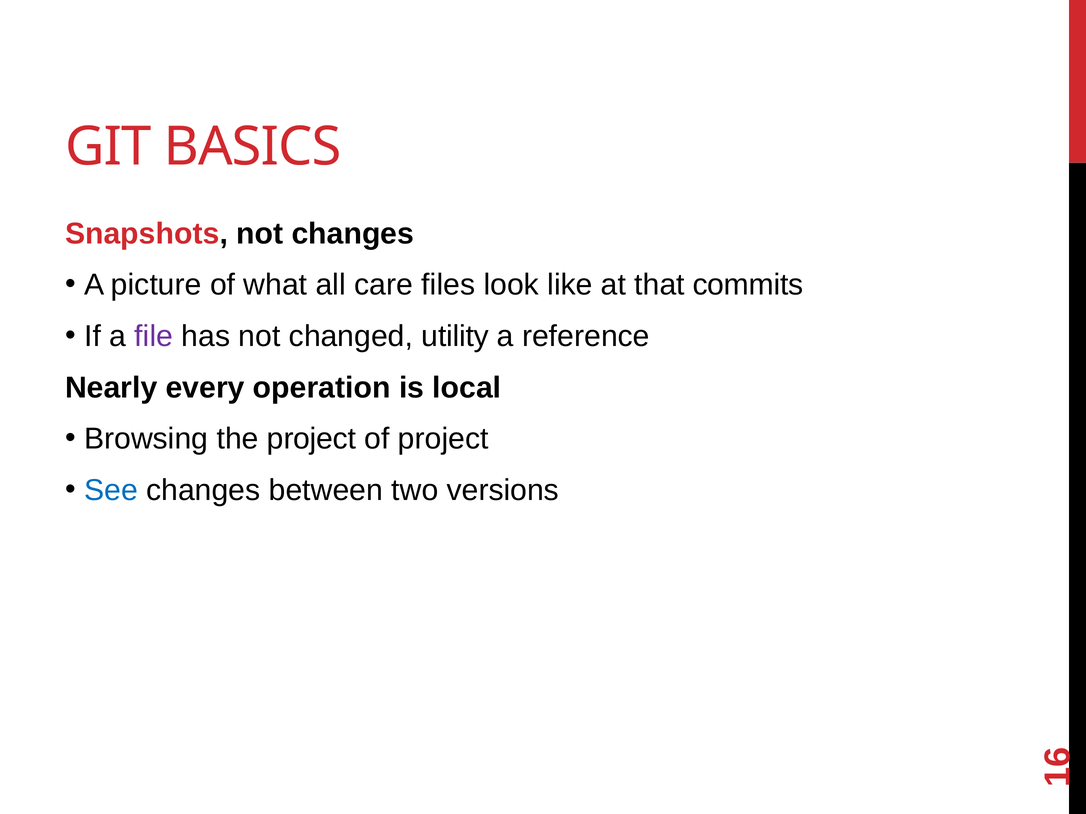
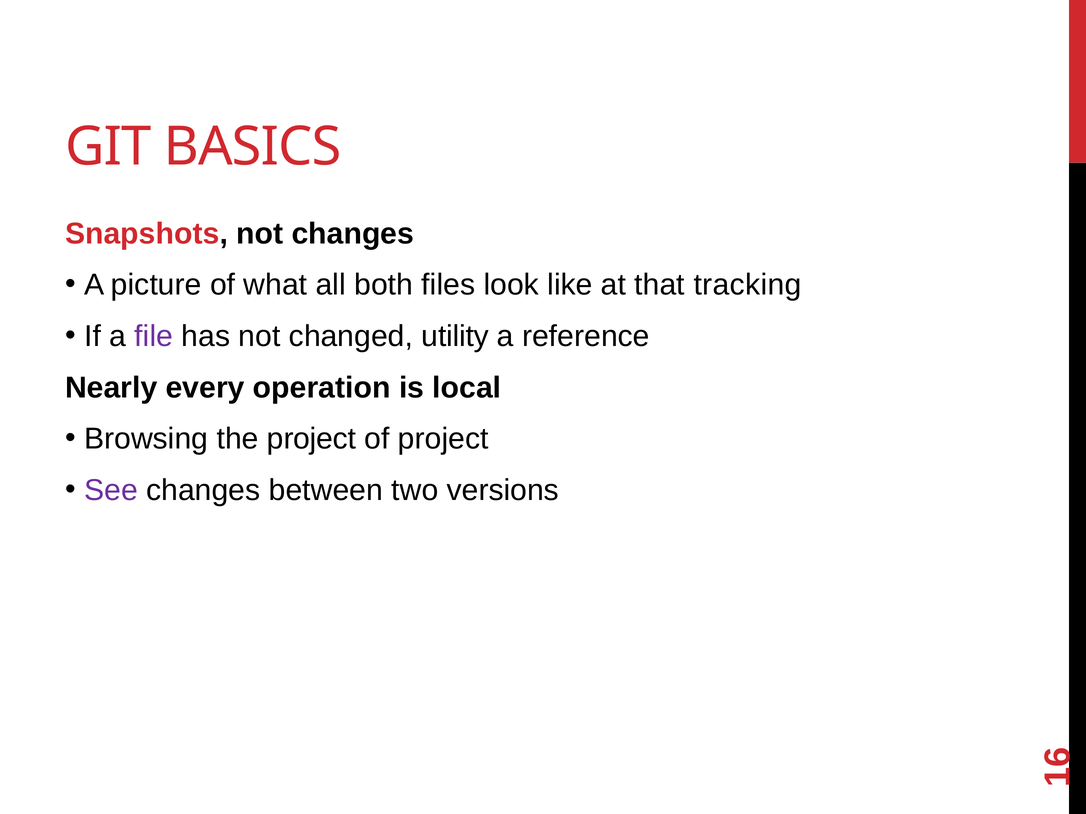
care: care -> both (384, 285)
commits: commits -> tracking (748, 285)
See colour: blue -> purple (111, 491)
